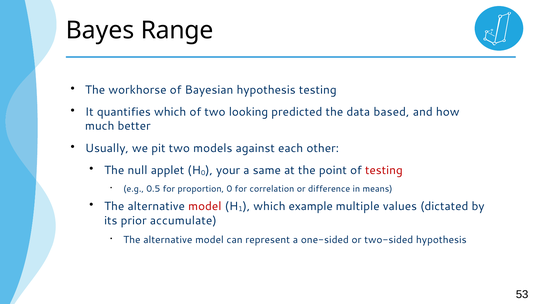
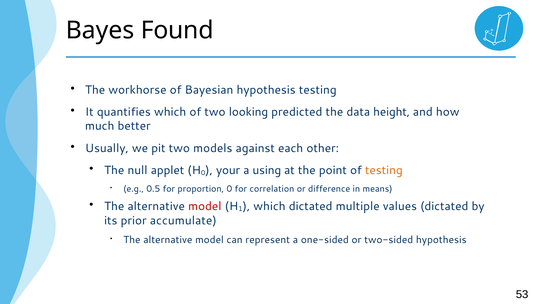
Range: Range -> Found (177, 30)
based: based -> height (392, 112)
same: same -> using (267, 170)
testing colour: red -> orange (384, 170)
which example: example -> dictated (311, 206)
